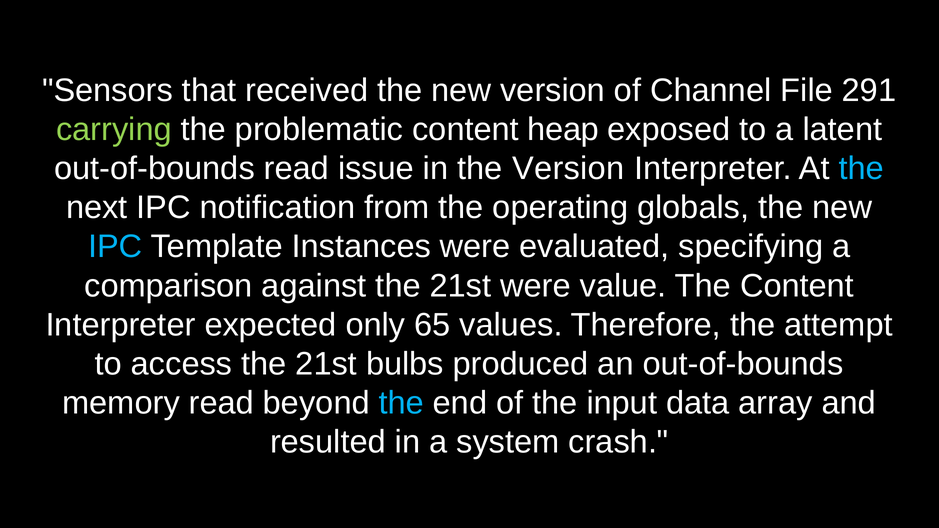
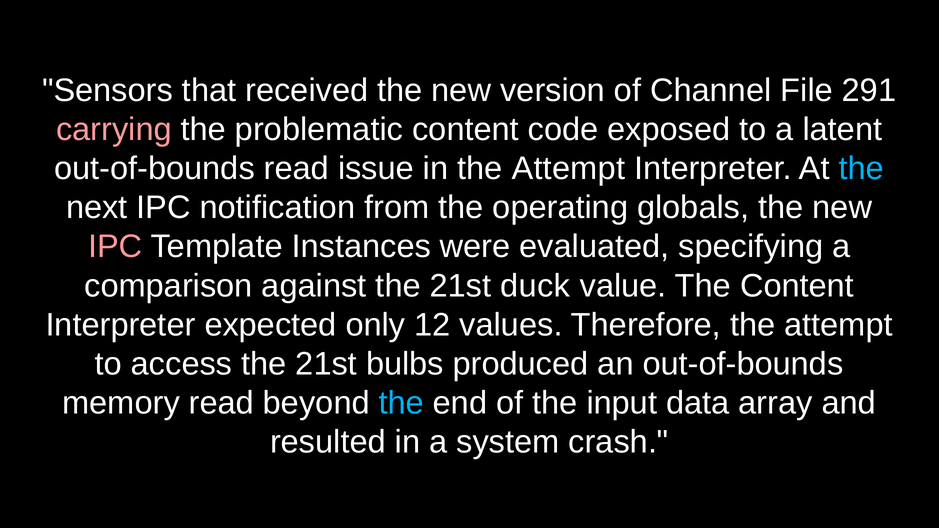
carrying colour: light green -> pink (114, 129)
heap: heap -> code (563, 129)
in the Version: Version -> Attempt (568, 169)
IPC colour: light blue -> pink (115, 247)
21st were: were -> duck (535, 286)
65: 65 -> 12 (432, 325)
